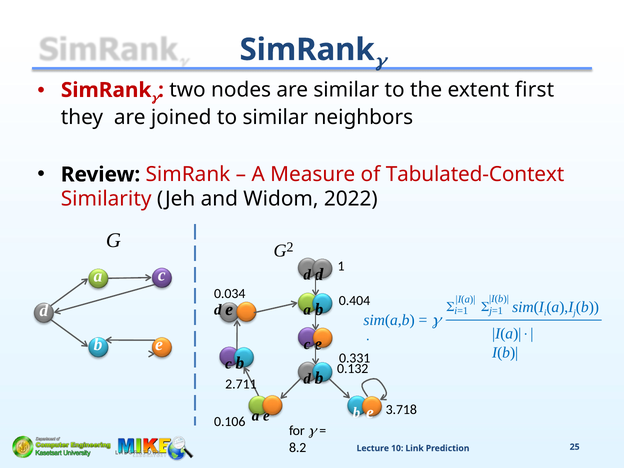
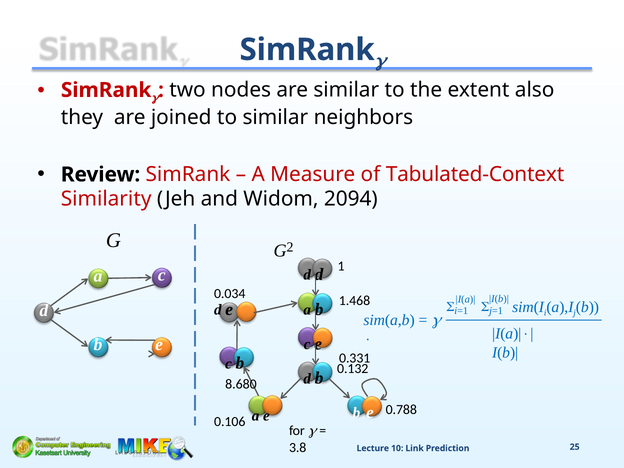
first: first -> also (535, 90)
2022: 2022 -> 2094 (351, 199)
0.404: 0.404 -> 1.468 (355, 300)
2.711: 2.711 -> 8.680 (241, 384)
3.718: 3.718 -> 0.788 (401, 410)
8.2: 8.2 -> 3.8 (298, 448)
